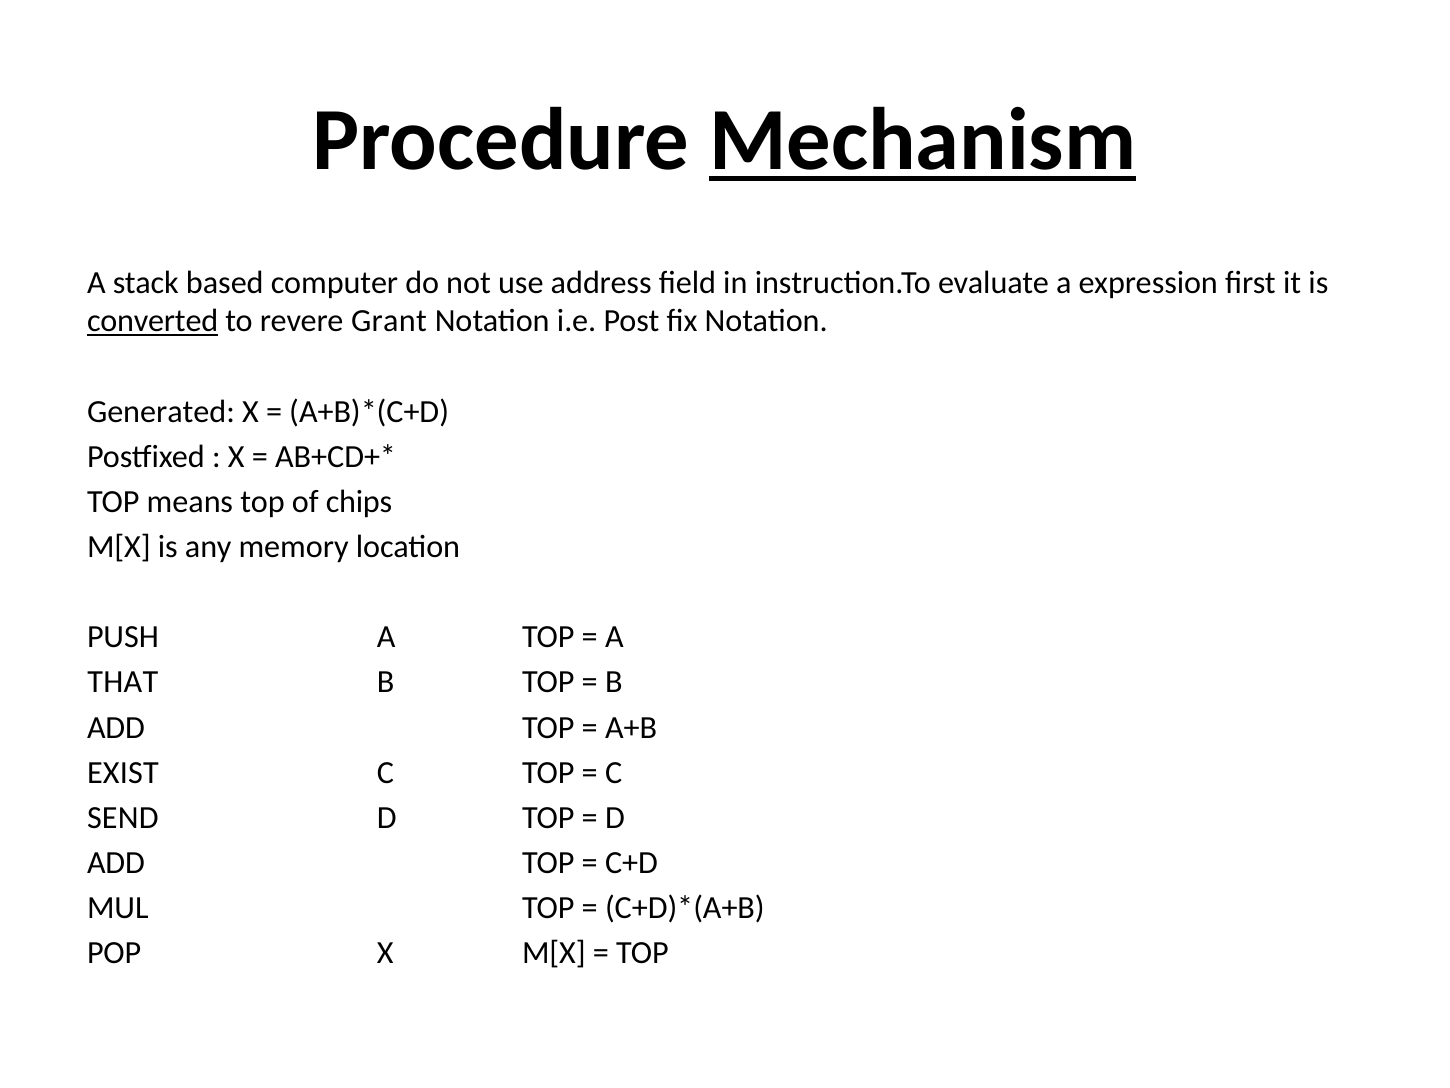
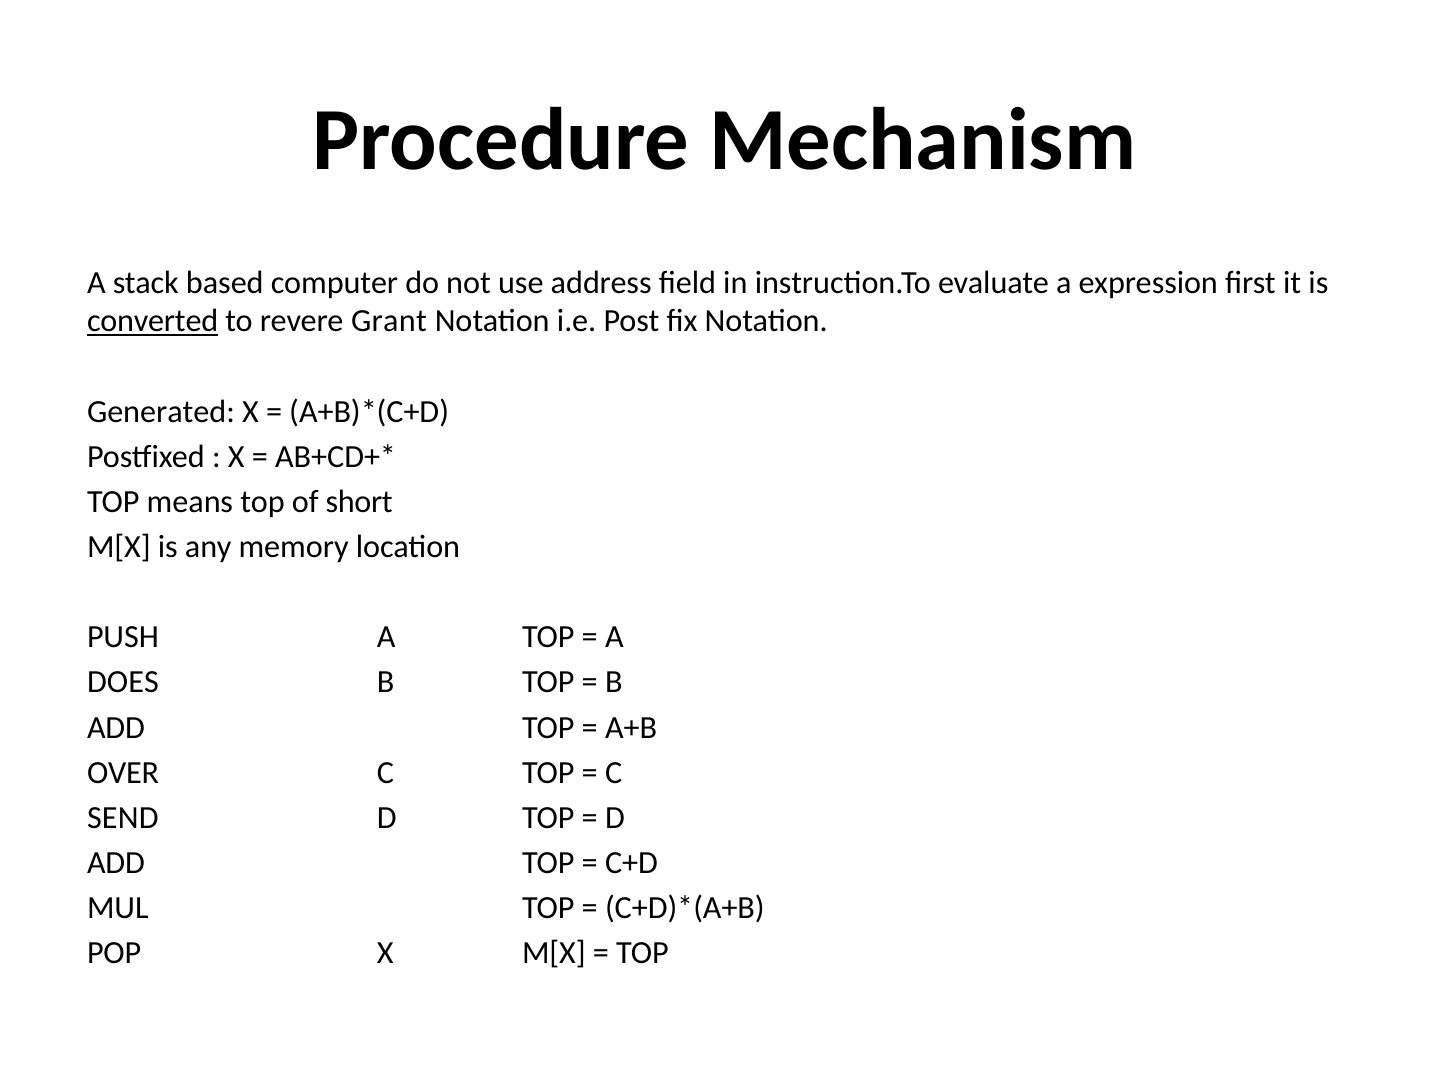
Mechanism underline: present -> none (923, 140)
chips: chips -> short (359, 502)
THAT: THAT -> DOES (123, 682)
EXIST: EXIST -> OVER (123, 772)
